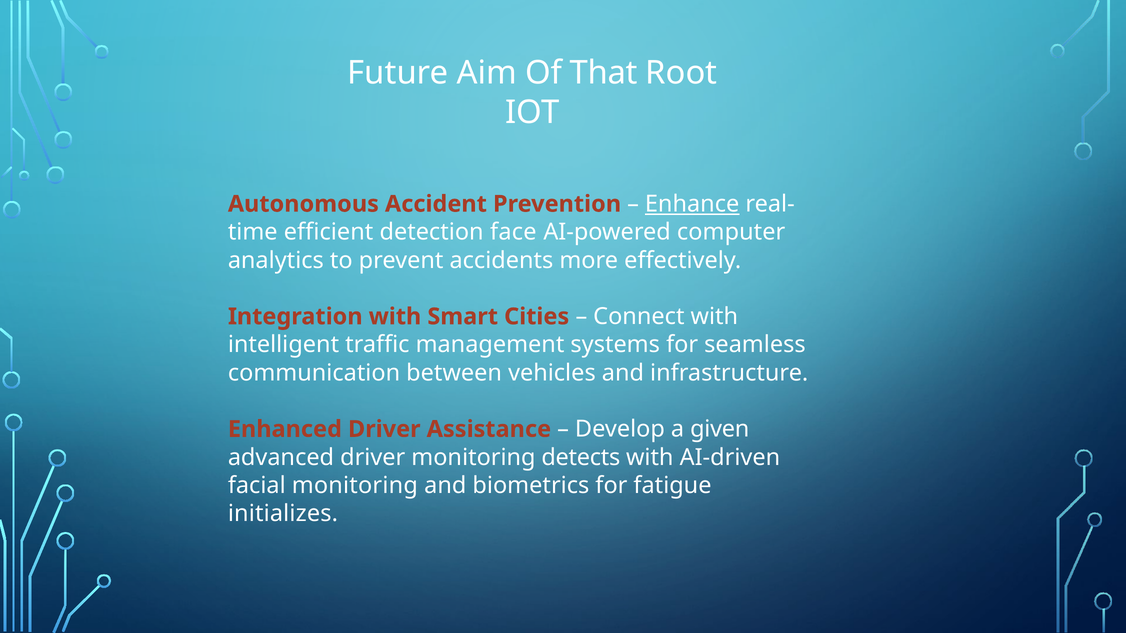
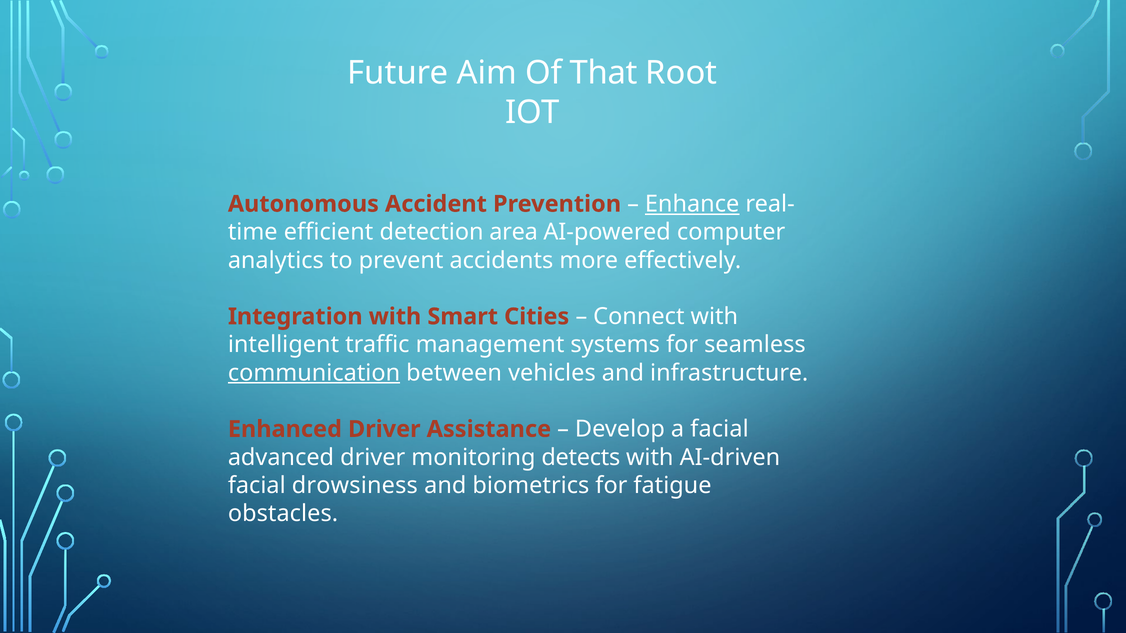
face: face -> area (514, 232)
communication underline: none -> present (314, 373)
a given: given -> facial (720, 429)
facial monitoring: monitoring -> drowsiness (355, 486)
initializes: initializes -> obstacles (283, 514)
